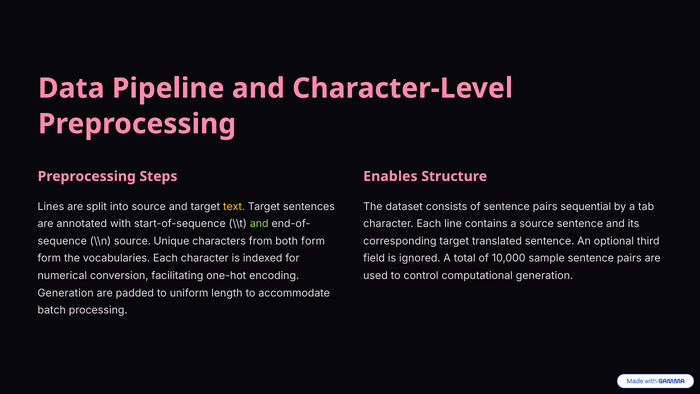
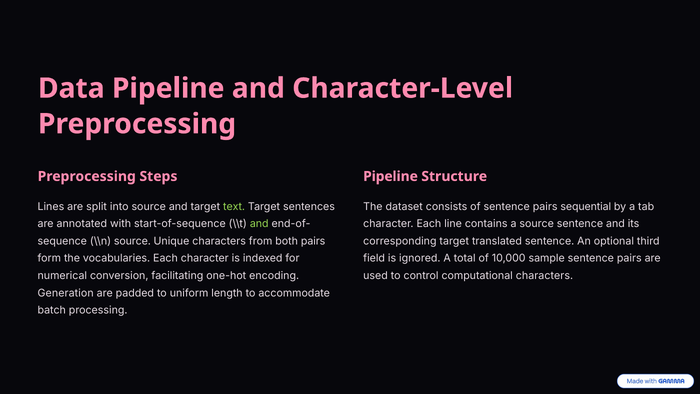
Enables: Enables -> Pipeline (391, 176)
text colour: yellow -> light green (234, 206)
both form: form -> pairs (313, 241)
computational generation: generation -> characters (544, 276)
